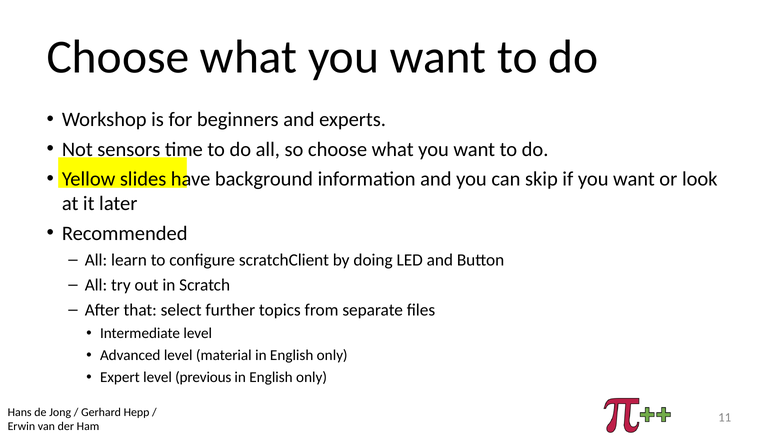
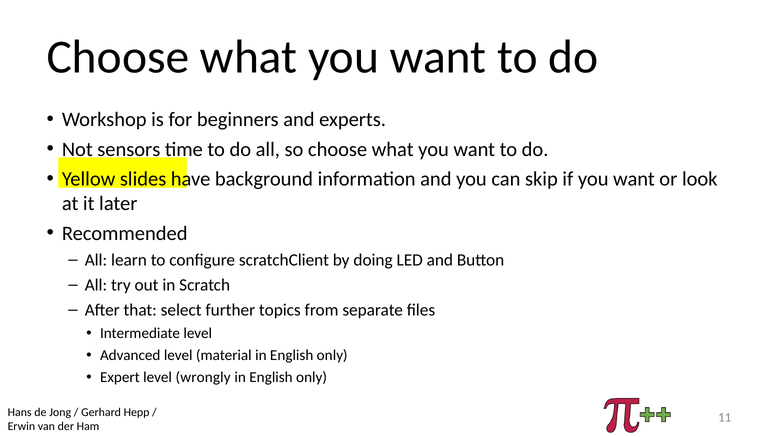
previous: previous -> wrongly (203, 378)
